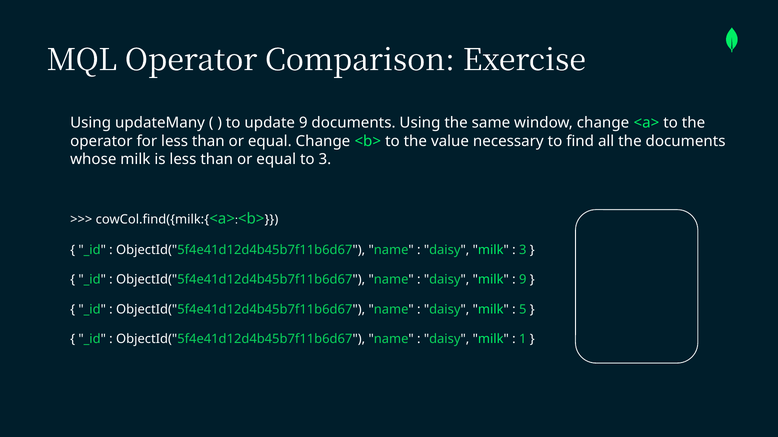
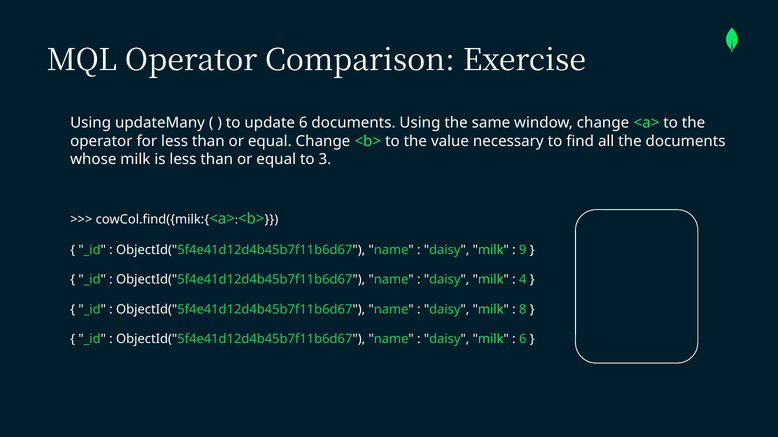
update 9: 9 -> 6 (303, 123)
3: 3 -> 9 (523, 250)
9: 9 -> 4 (523, 280)
5: 5 -> 8 (523, 310)
1: 1 -> 6 (523, 340)
